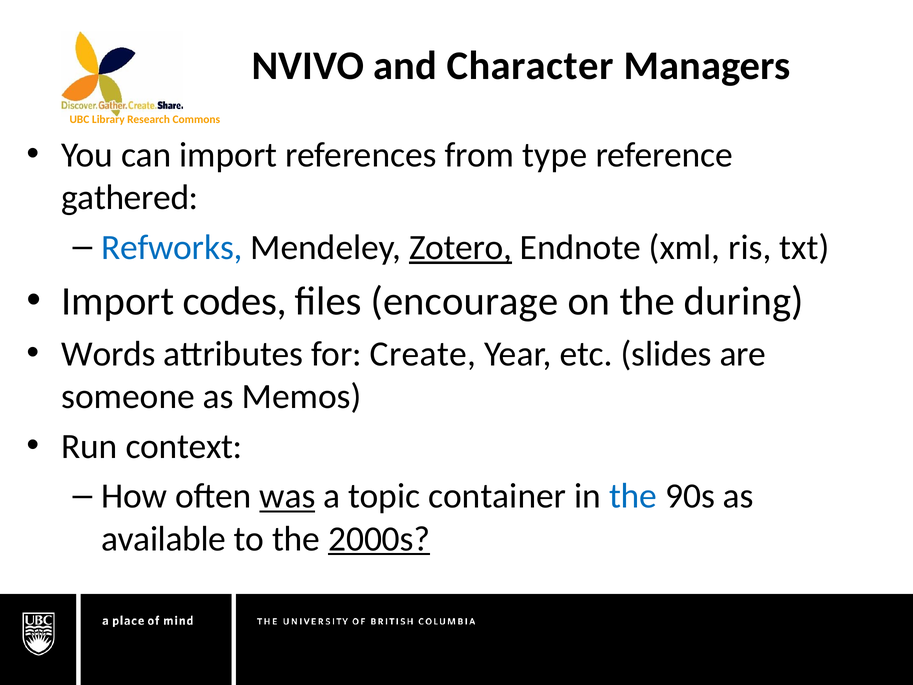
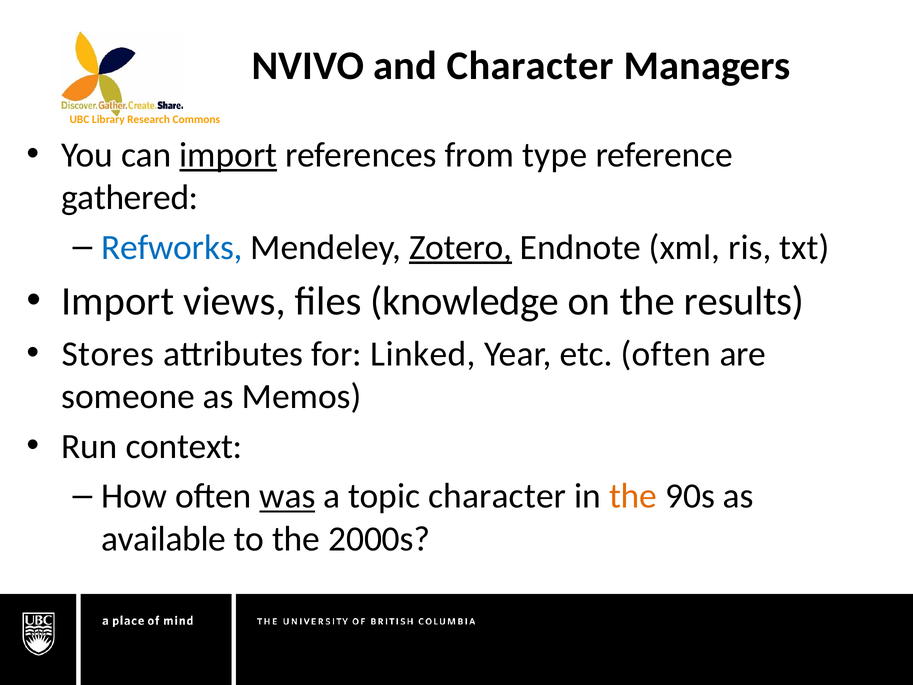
import underline: none -> present (228, 155)
codes: codes -> views (235, 301)
encourage: encourage -> knowledge (465, 301)
during: during -> results (744, 301)
Words: Words -> Stores (108, 354)
Create: Create -> Linked (423, 354)
etc slides: slides -> often (666, 354)
topic container: container -> character (497, 496)
the colour: blue -> orange (633, 496)
2000s underline: present -> none (379, 539)
